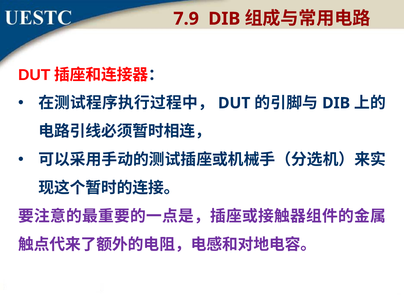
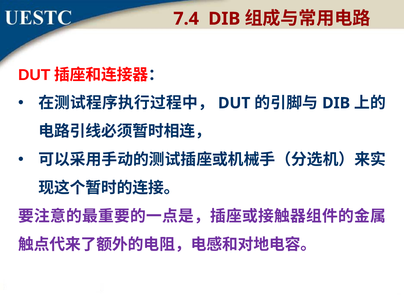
7.9: 7.9 -> 7.4 (186, 19)
